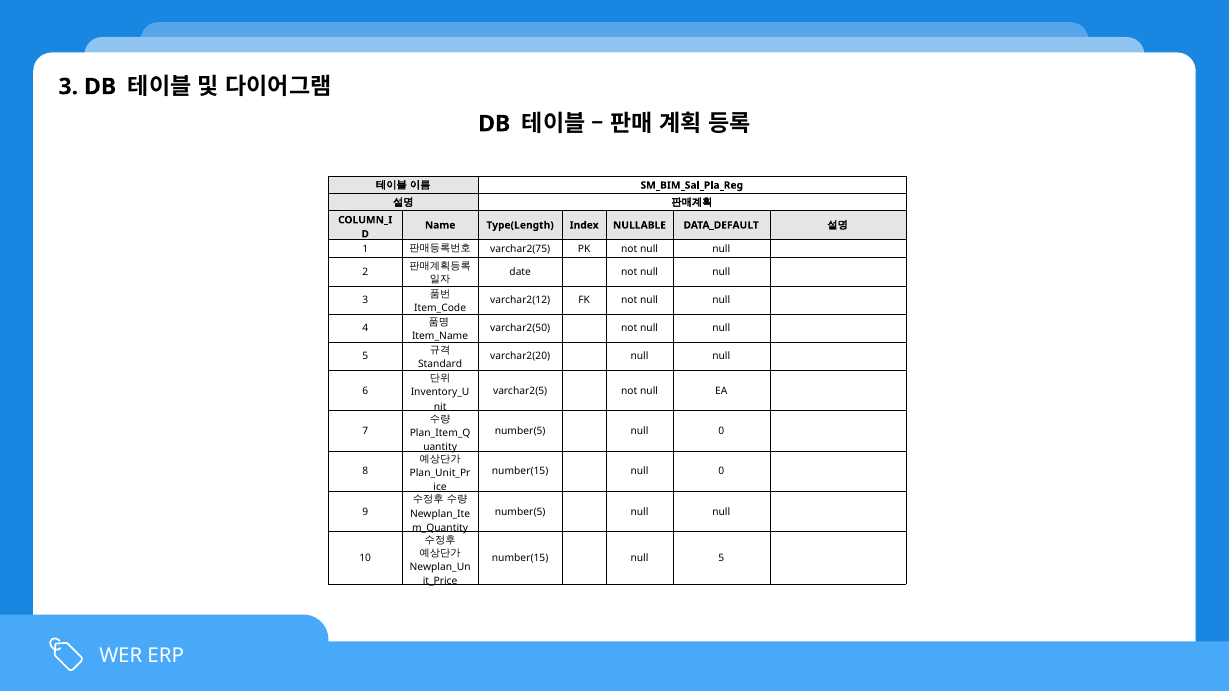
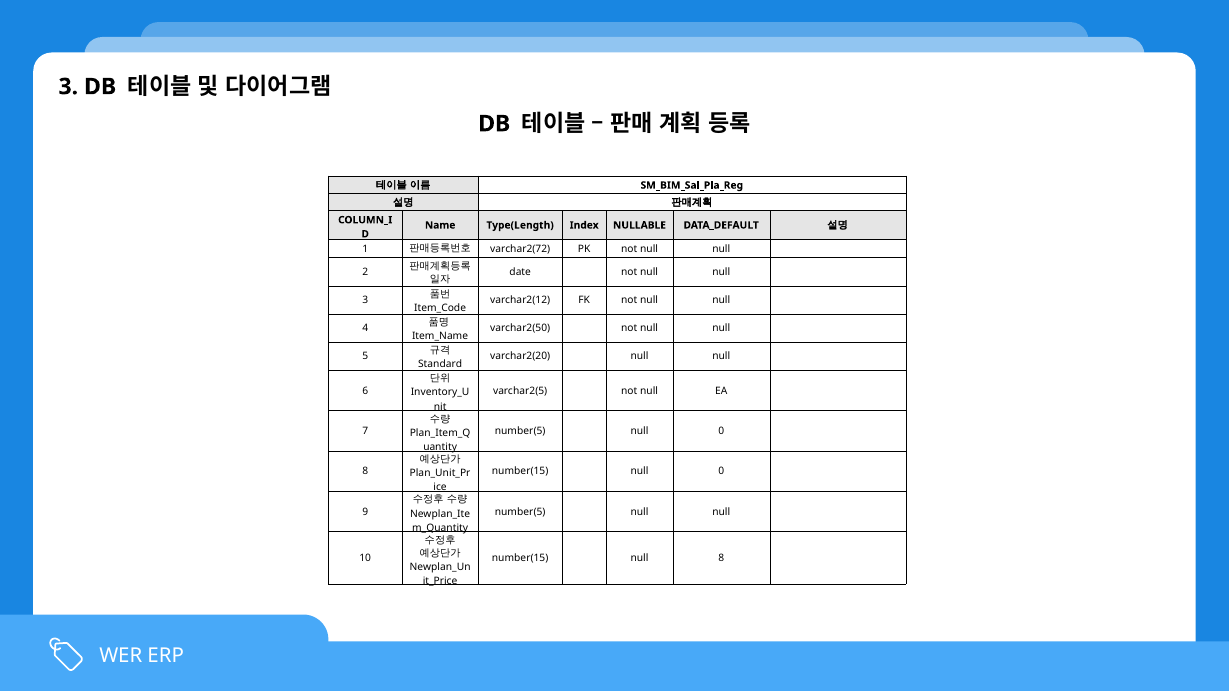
varchar2(75: varchar2(75 -> varchar2(72 (520, 249)
number(15 null 5: 5 -> 8 (721, 559)
